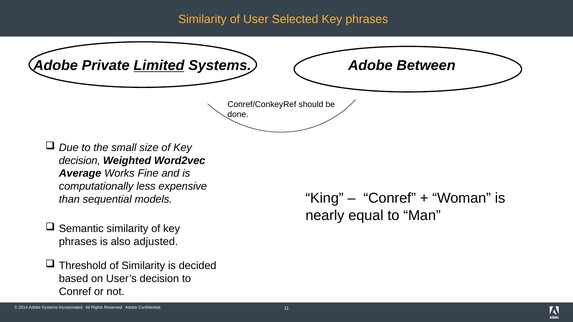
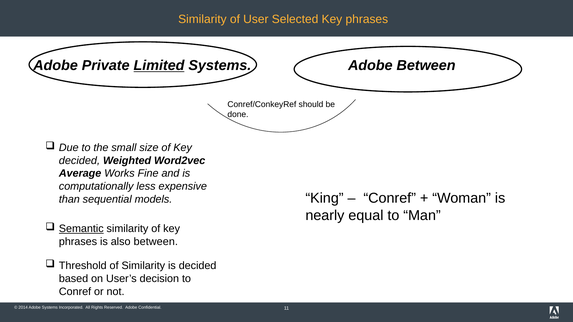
decision: decision -> decided (79, 161)
Semantic underline: none -> present (81, 229)
also adjusted: adjusted -> between (156, 242)
